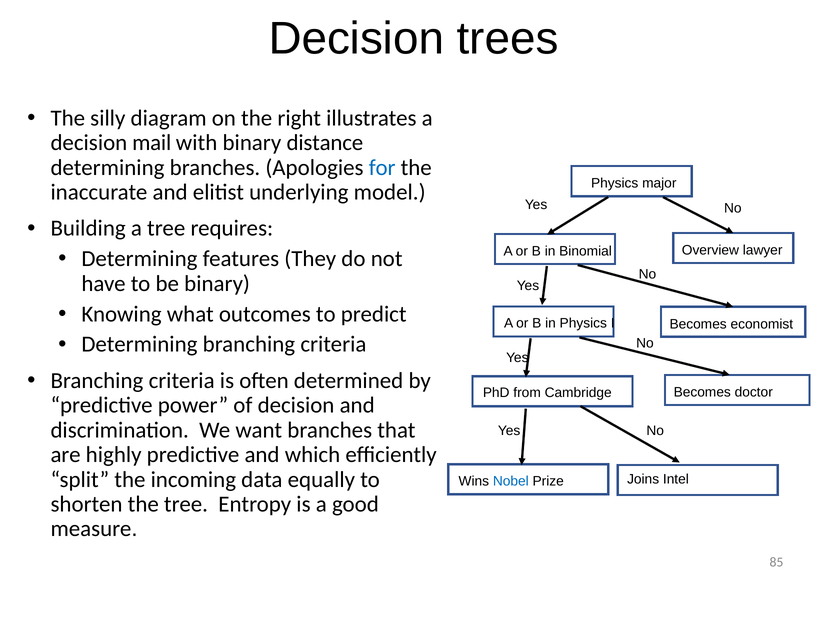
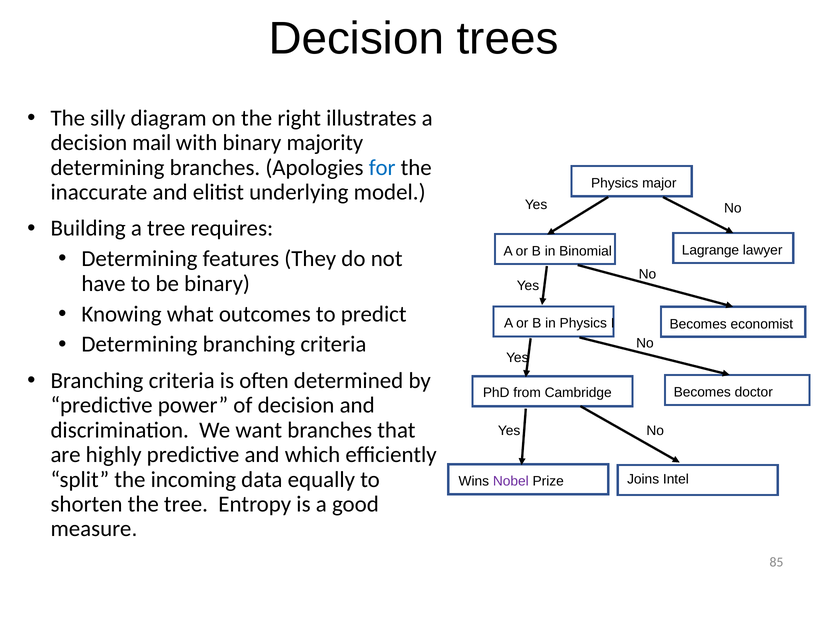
distance: distance -> majority (325, 143)
Overview: Overview -> Lagrange (710, 251)
Nobel colour: blue -> purple (511, 482)
